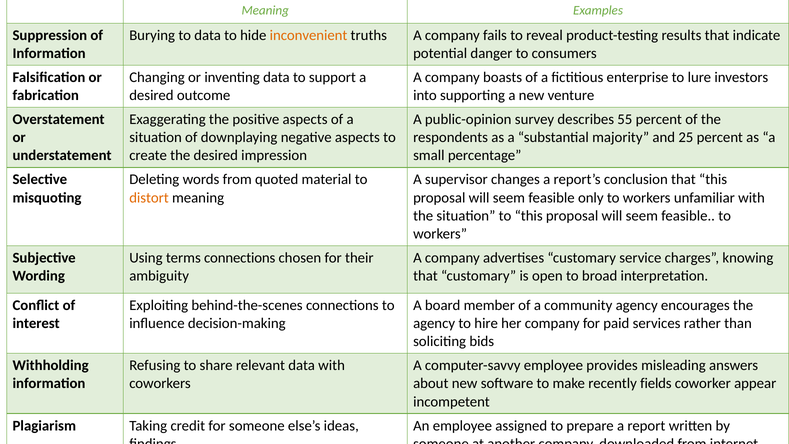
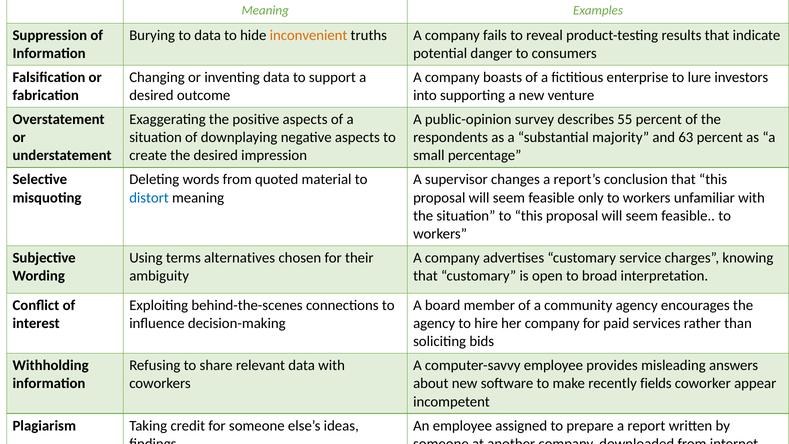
25: 25 -> 63 (686, 137)
distort colour: orange -> blue (149, 198)
terms connections: connections -> alternatives (240, 258)
